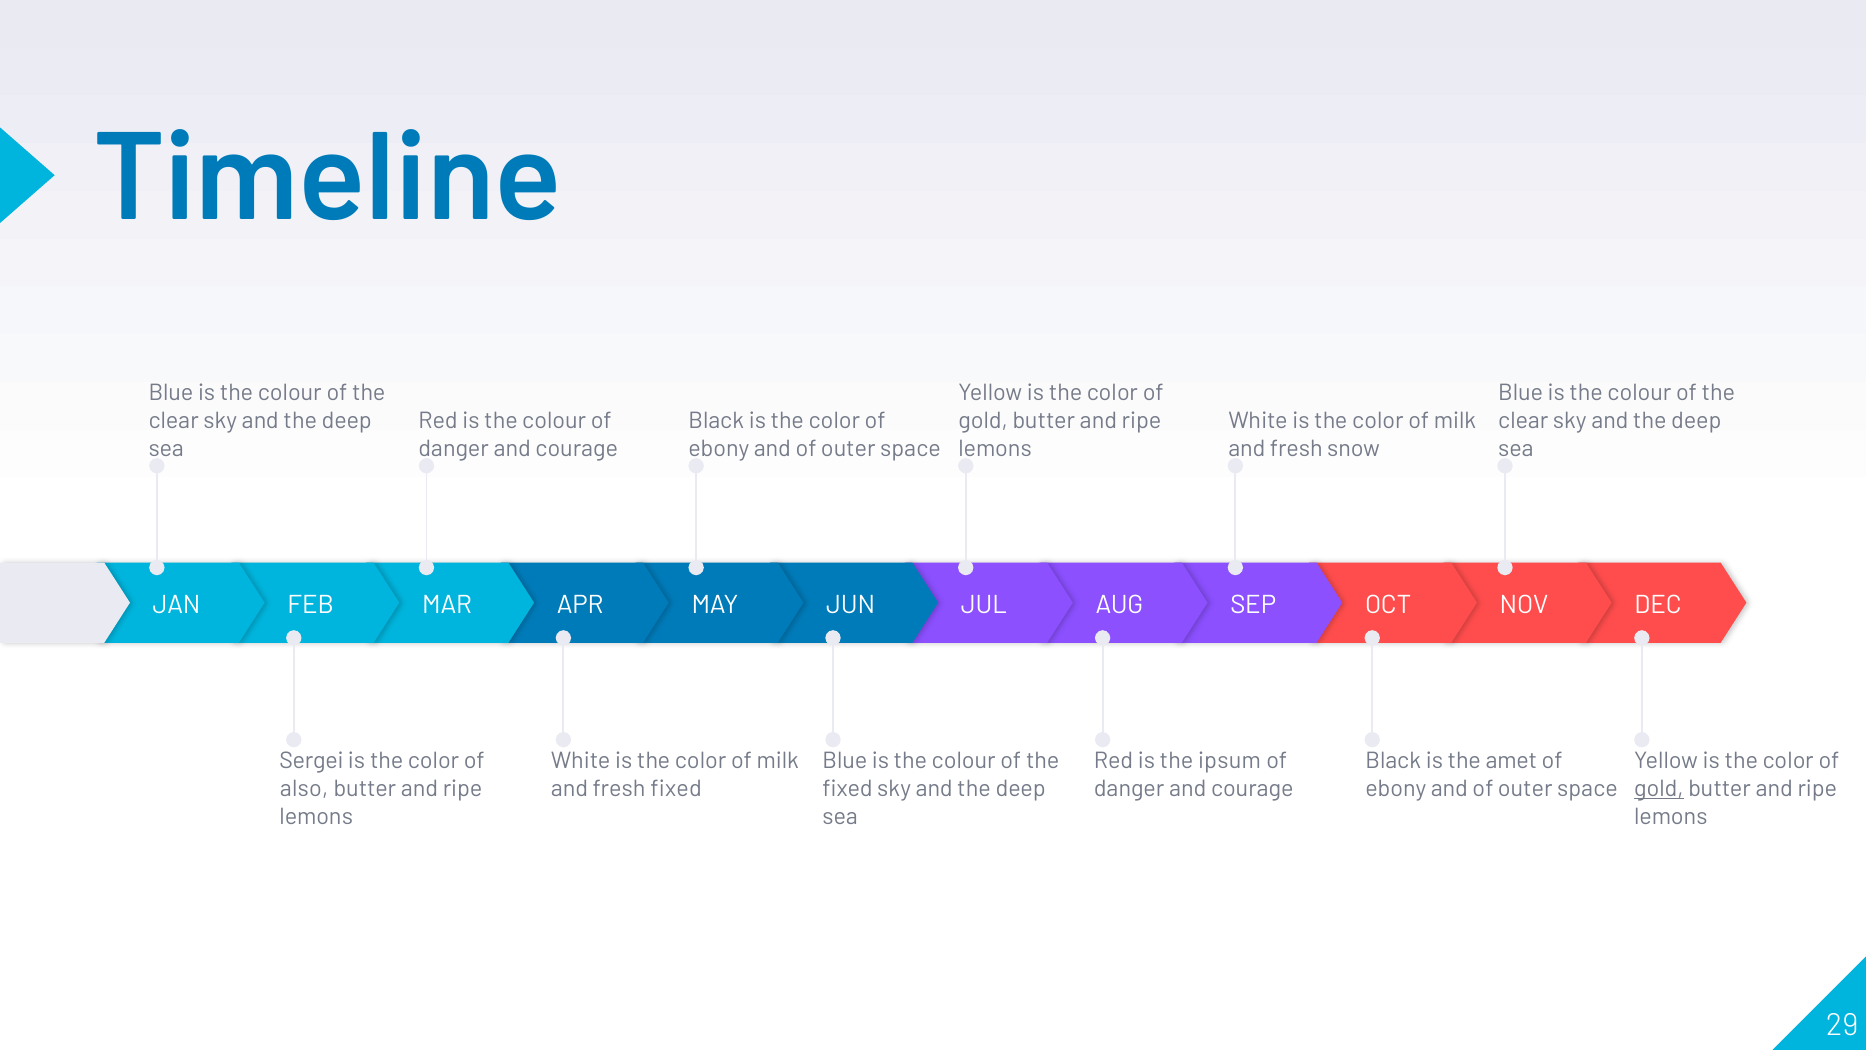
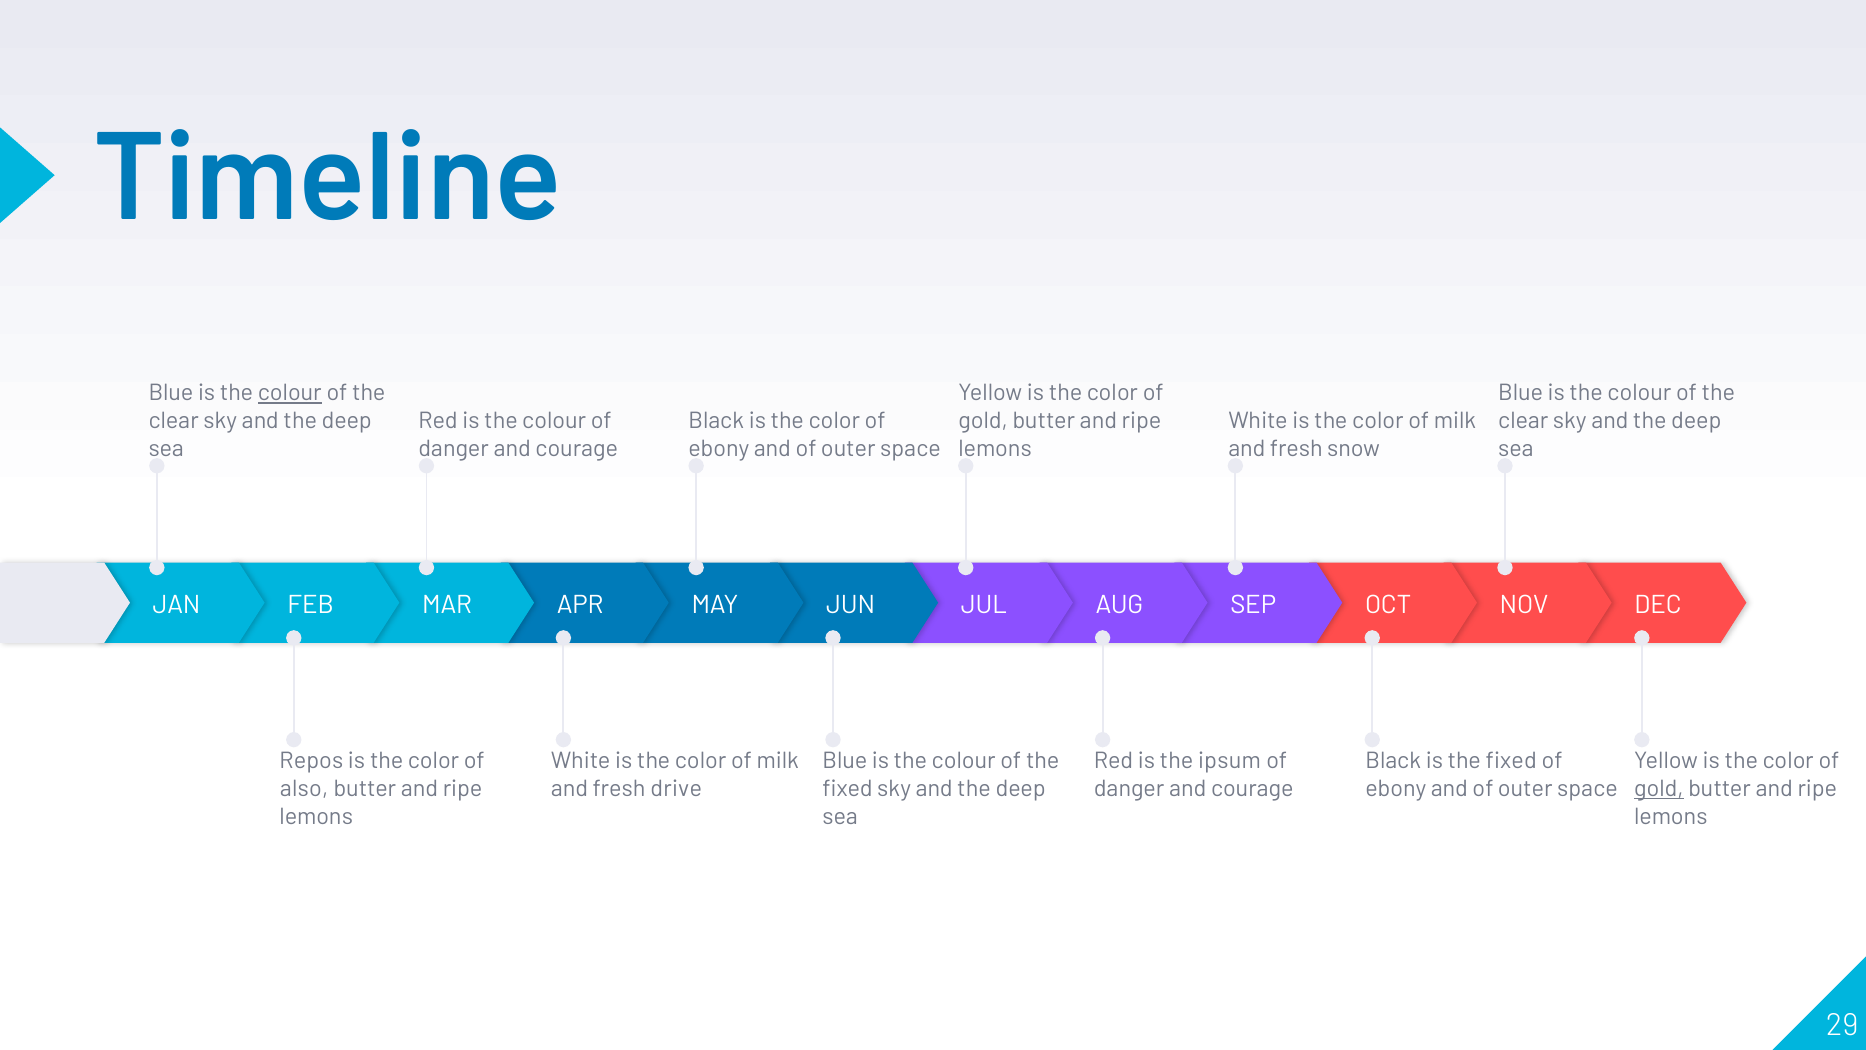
colour underline: none -> present (290, 393)
Sergei: Sergei -> Repos (311, 760)
is the amet: amet -> fixed (1511, 760)
fresh fixed: fixed -> drive (676, 788)
